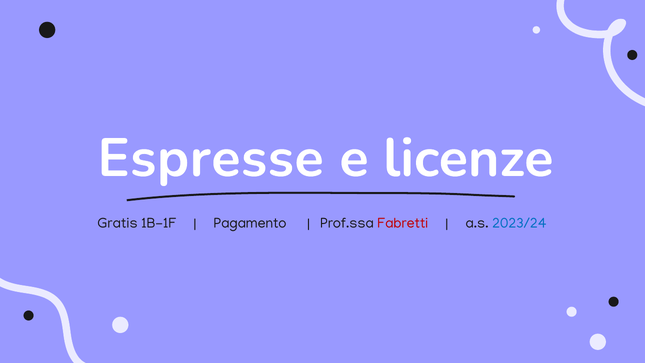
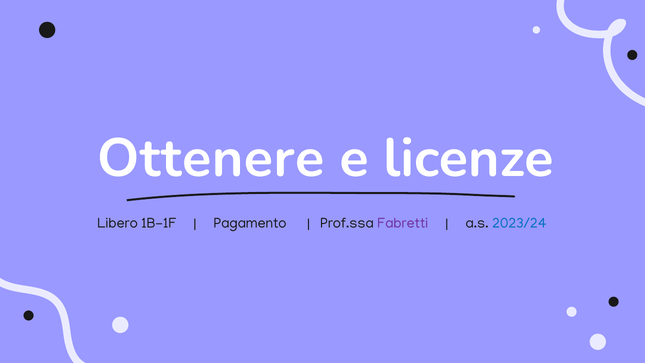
Espresse: Espresse -> Ottenere (211, 158)
Gratis: Gratis -> Libero (118, 223)
Fabretti colour: red -> purple (403, 223)
